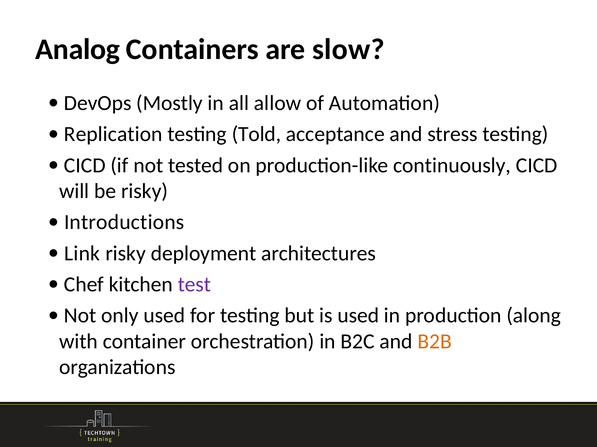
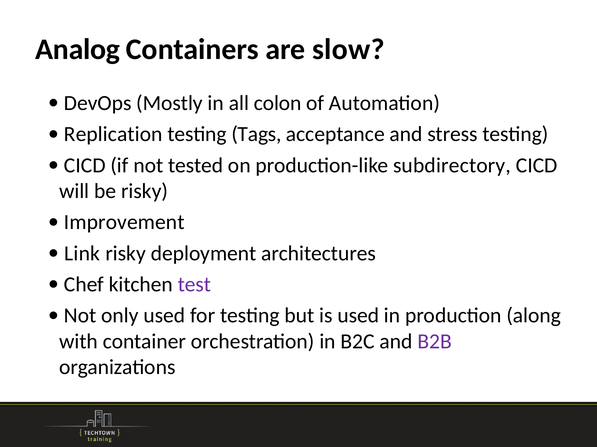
allow: allow -> colon (278, 103)
Told: Told -> Tags (256, 134)
continuously: continuously -> subdirectory (452, 166)
Introductions: Introductions -> Improvement (124, 223)
B2B colour: orange -> purple (435, 342)
